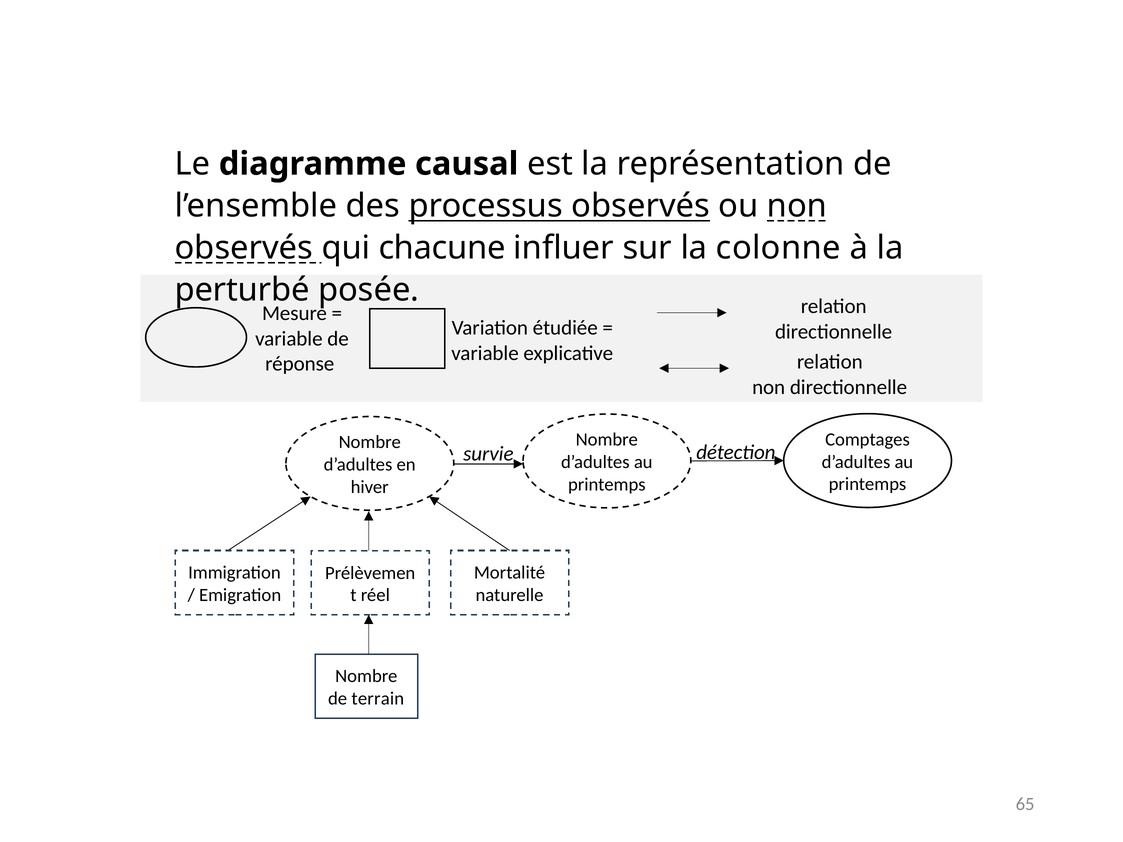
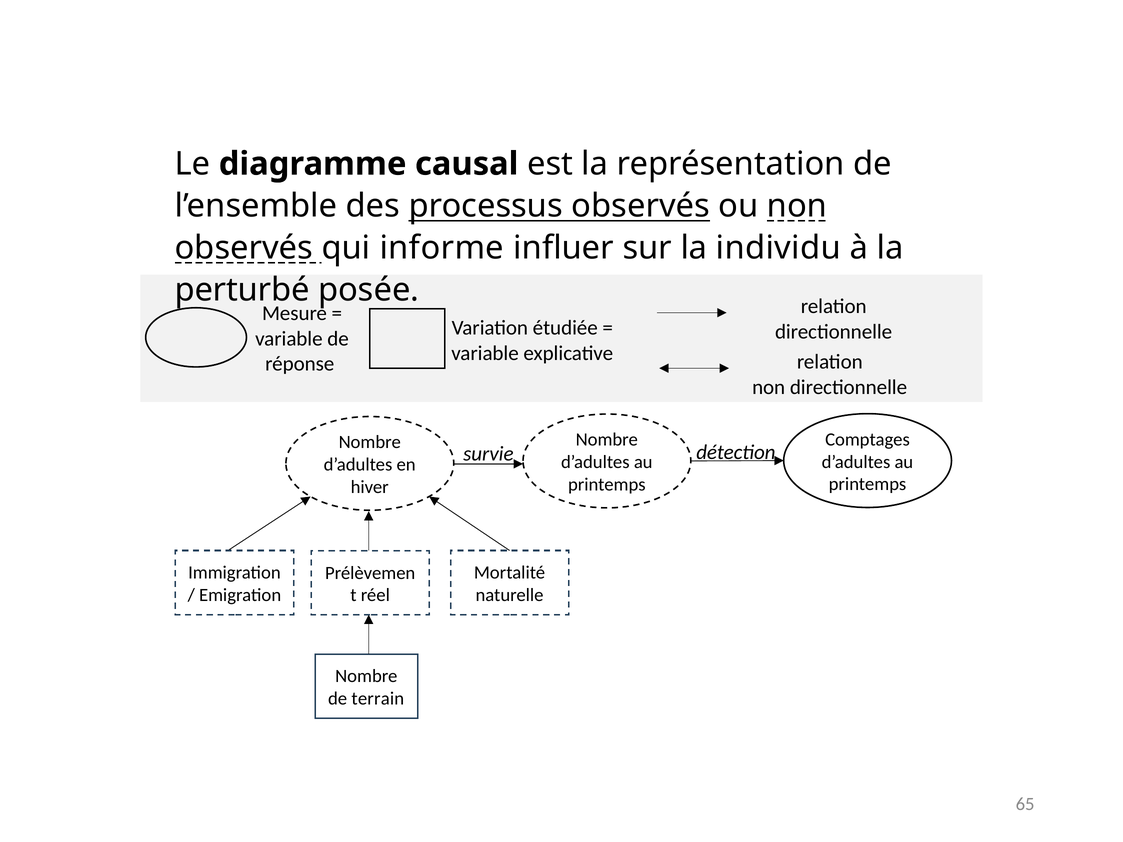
chacune: chacune -> informe (442, 248)
colonne: colonne -> individu (778, 248)
